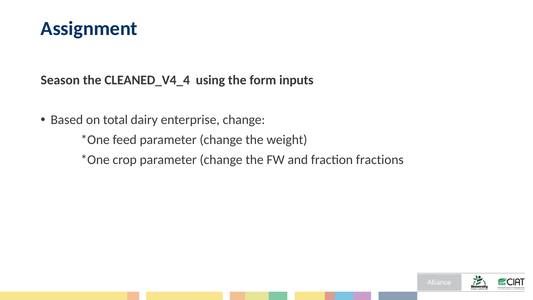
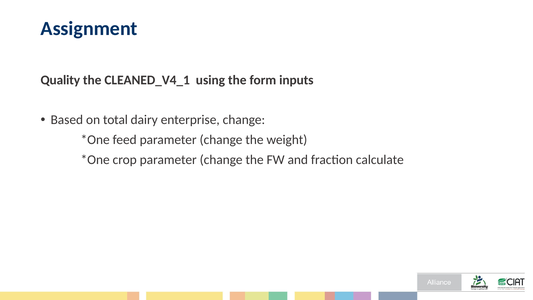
Season: Season -> Quality (60, 80)
CLEANED_V4_4: CLEANED_V4_4 -> CLEANED_V4_1 (147, 80)
fractions: fractions -> calculate (380, 160)
